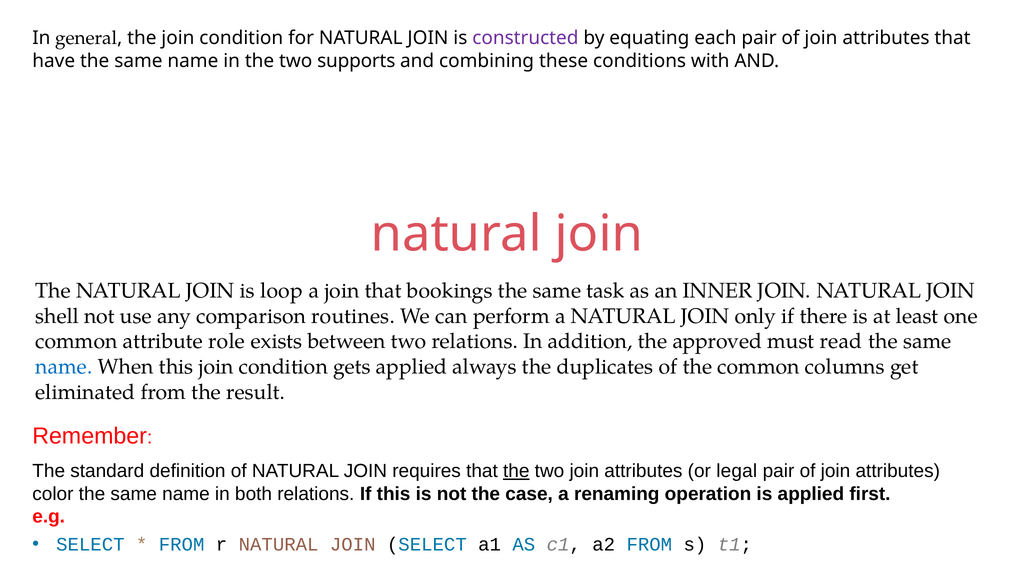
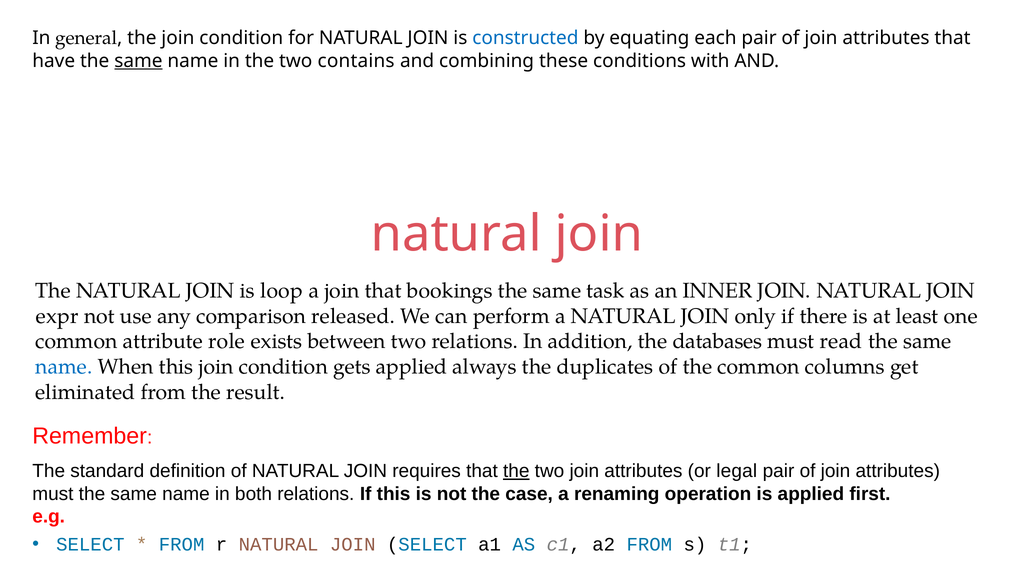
constructed colour: purple -> blue (525, 38)
same underline: none -> present (138, 61)
supports: supports -> contains (356, 61)
shell: shell -> expr (57, 316)
routines: routines -> released (353, 316)
approved: approved -> databases (717, 342)
color: color -> must (53, 494)
